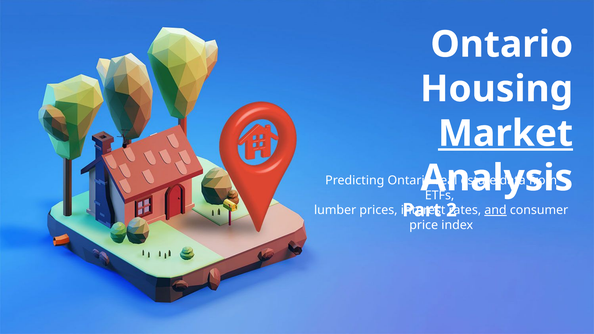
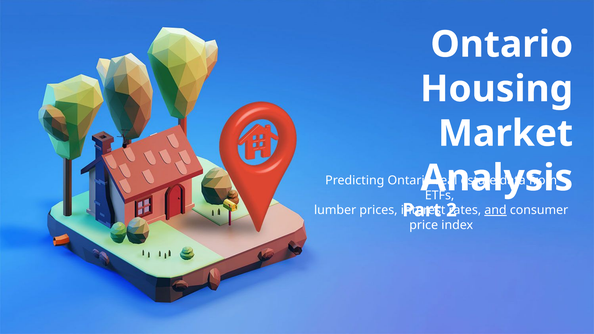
Market underline: present -> none (506, 134)
